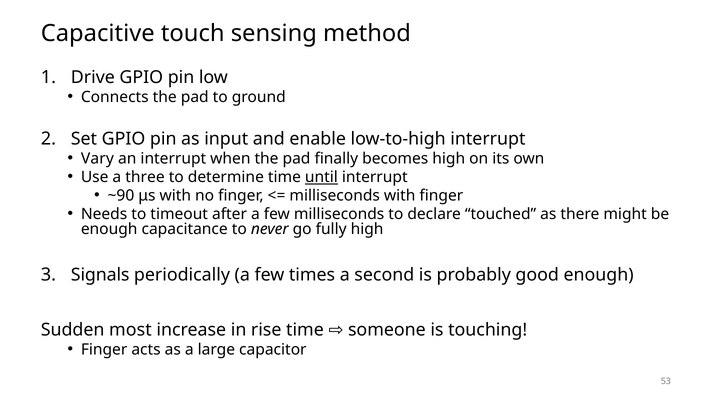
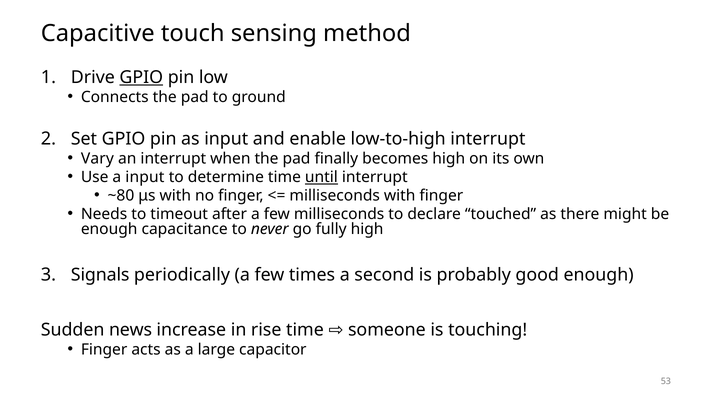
GPIO underline: none -> present (141, 77)
a three: three -> input (145, 177)
~90: ~90 -> ~80 (121, 196)
most: most -> news (131, 330)
